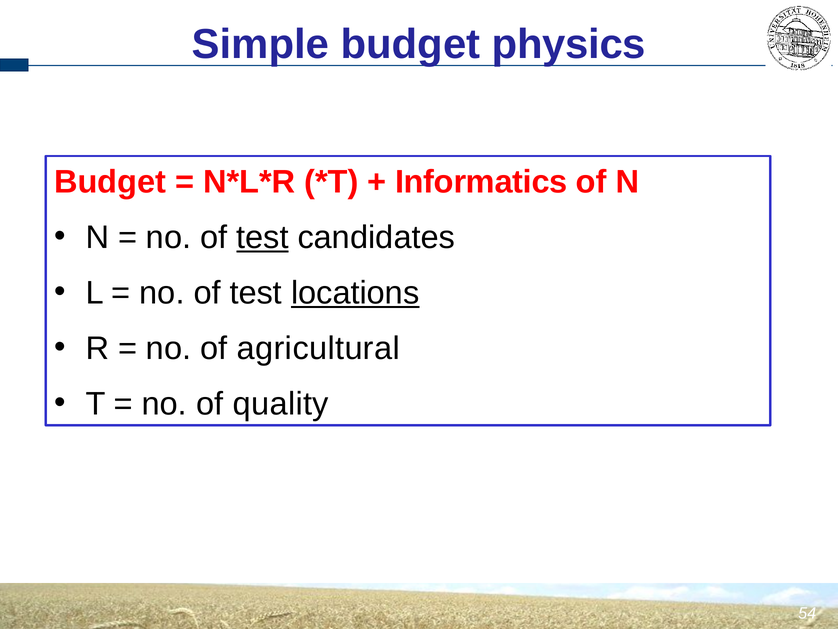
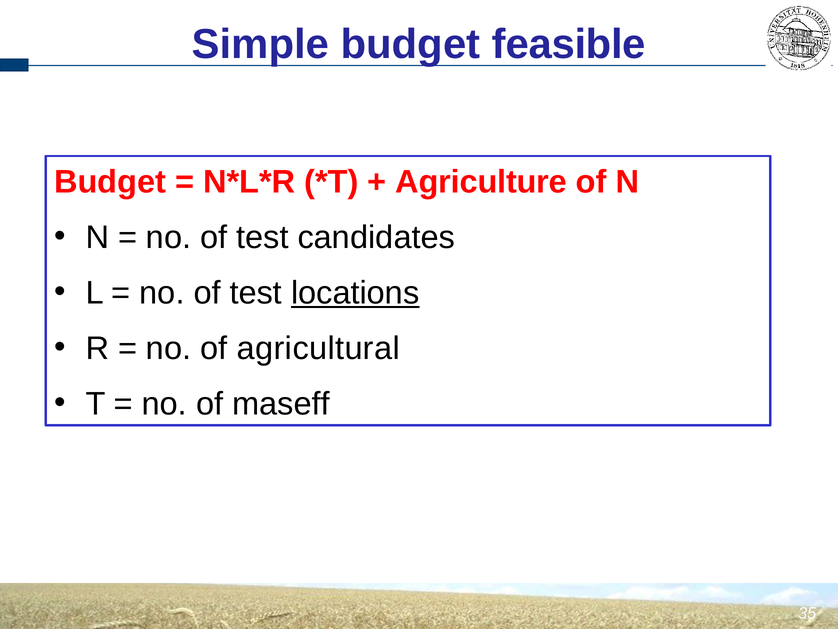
physics: physics -> feasible (569, 45)
Informatics: Informatics -> Agriculture (481, 182)
test underline: present -> none (263, 237)
quality: quality -> maseff (281, 403)
54: 54 -> 35 (807, 613)
